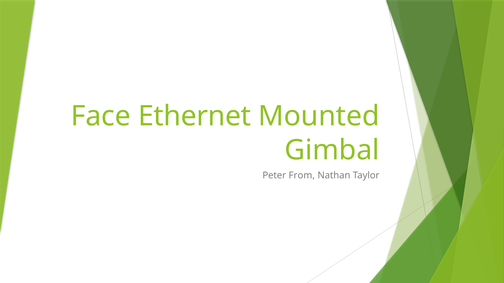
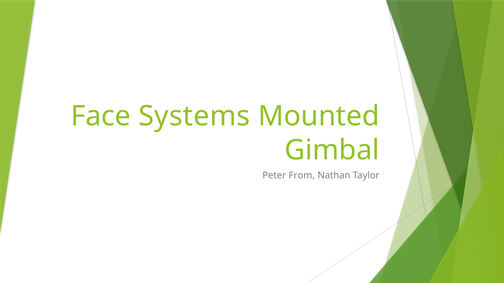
Ethernet: Ethernet -> Systems (194, 116)
